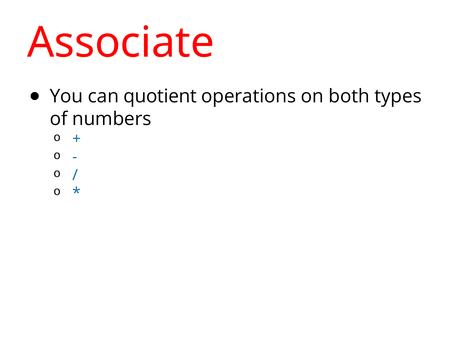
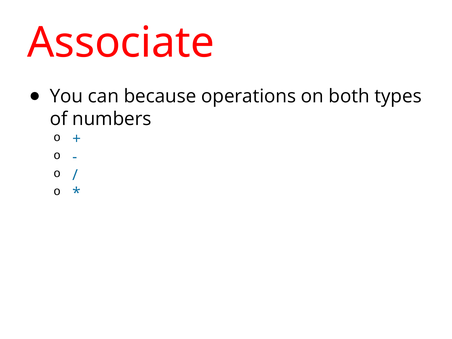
quotient: quotient -> because (160, 96)
